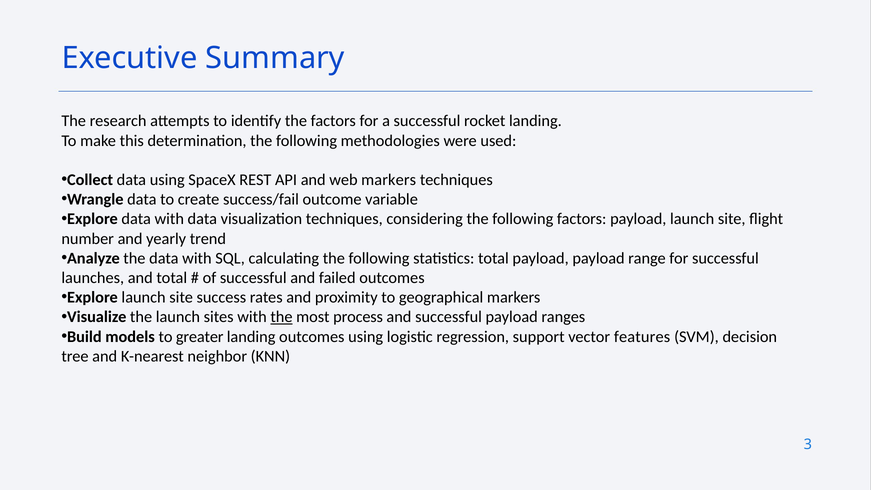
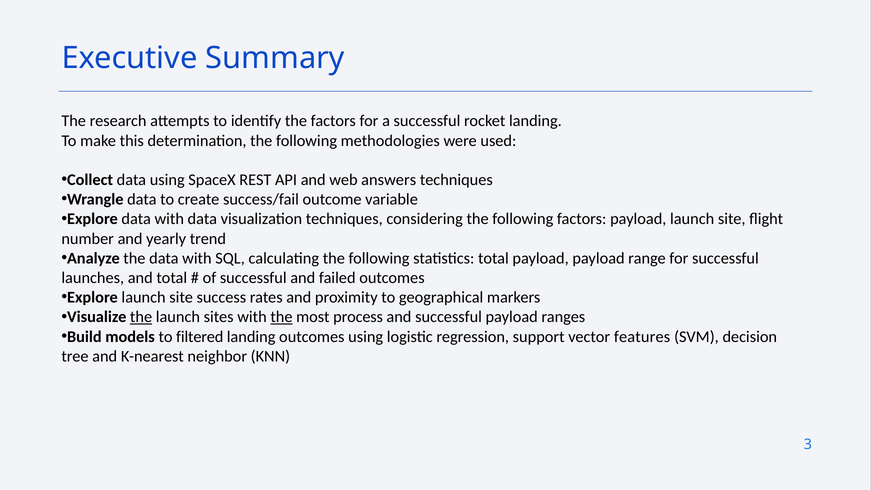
web markers: markers -> answers (389, 180)
the underline: none -> present (141, 317)
greater: greater -> filtered (200, 337)
